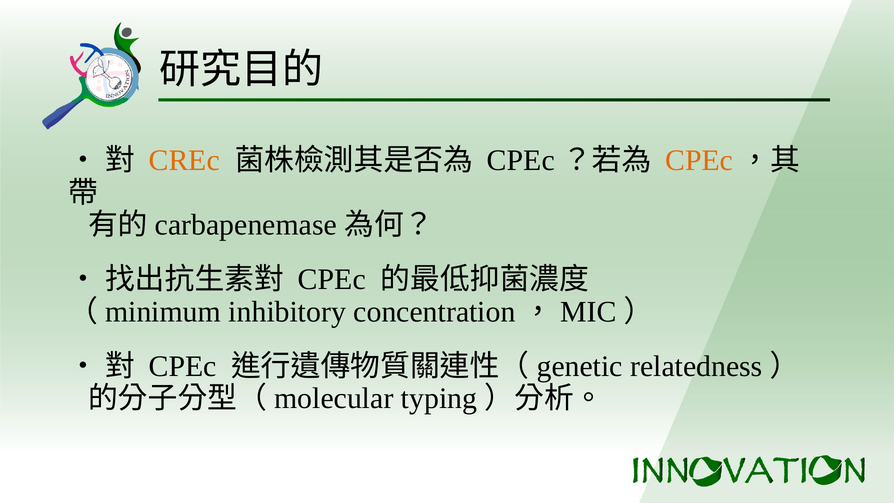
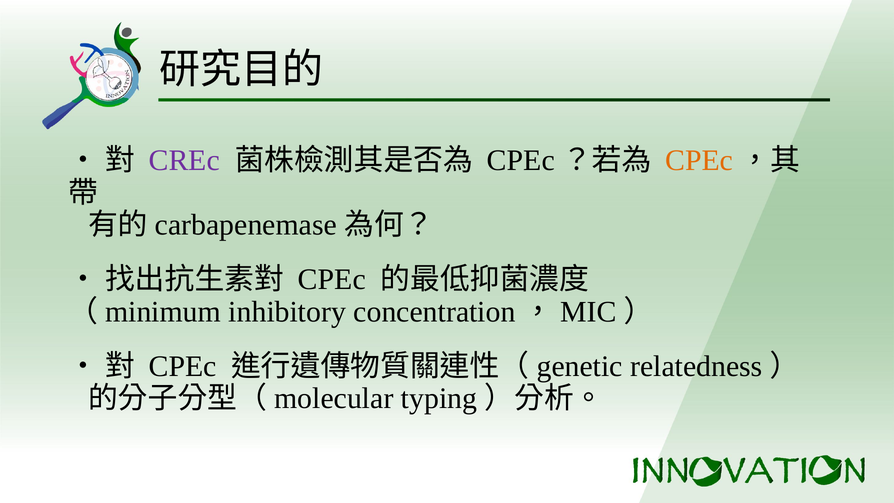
CREc colour: orange -> purple (184, 161)
